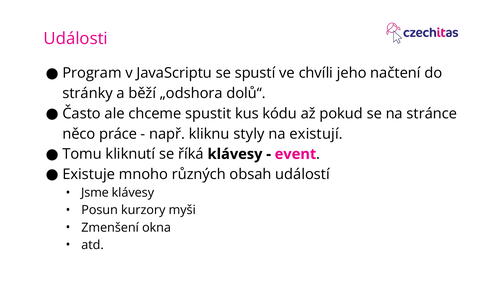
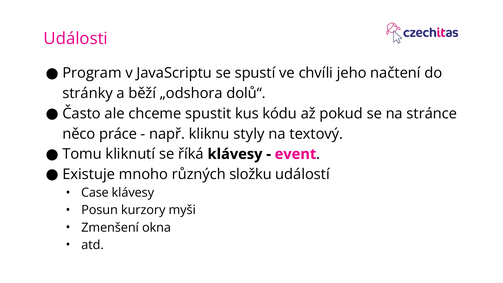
existují: existují -> textový (316, 134)
obsah: obsah -> složku (251, 174)
Jsme: Jsme -> Case (95, 193)
